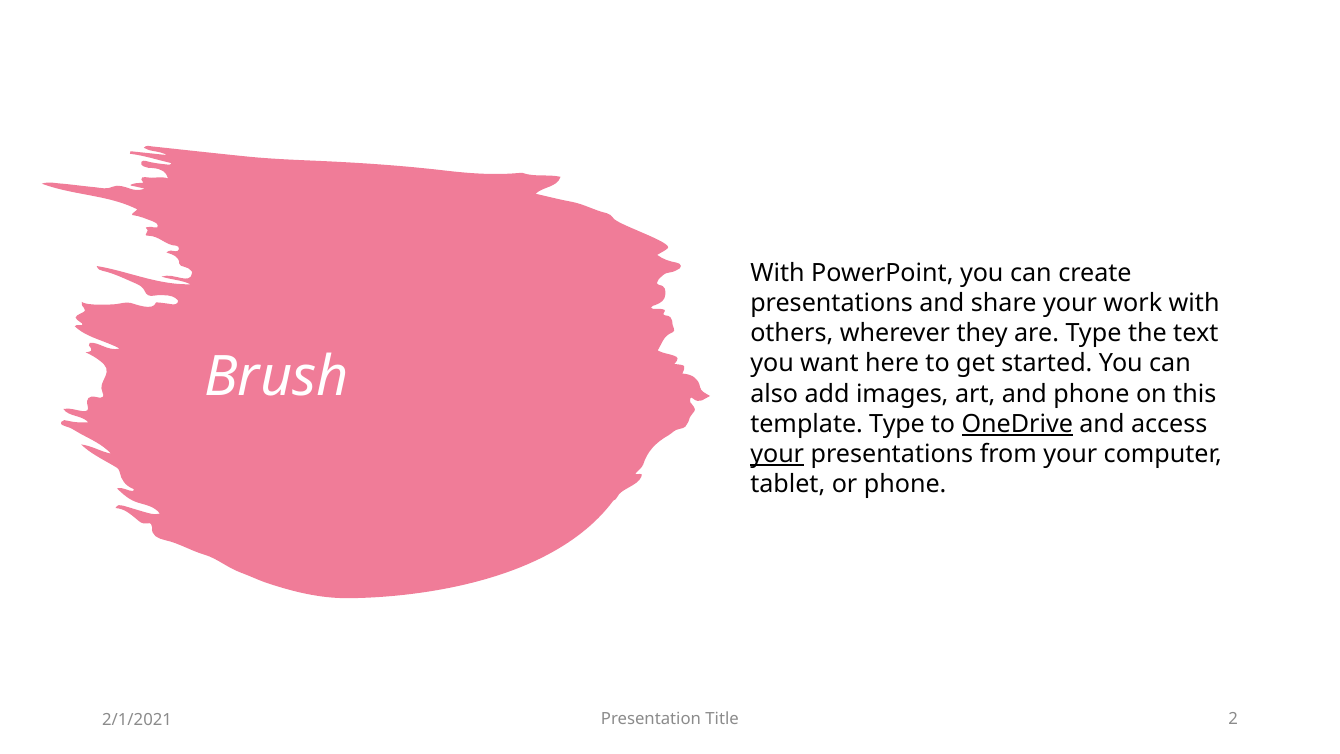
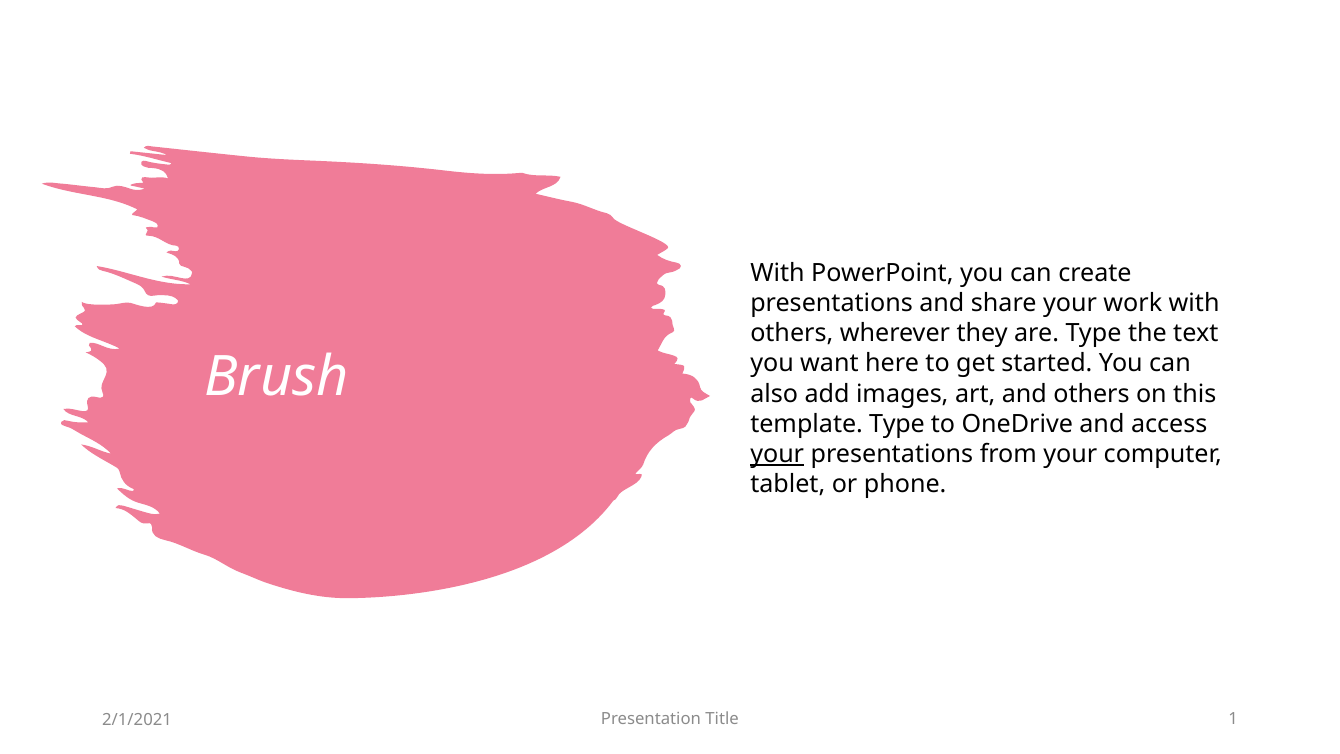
and phone: phone -> others (1091, 394)
OneDrive underline: present -> none (1017, 424)
2: 2 -> 1 (1233, 718)
